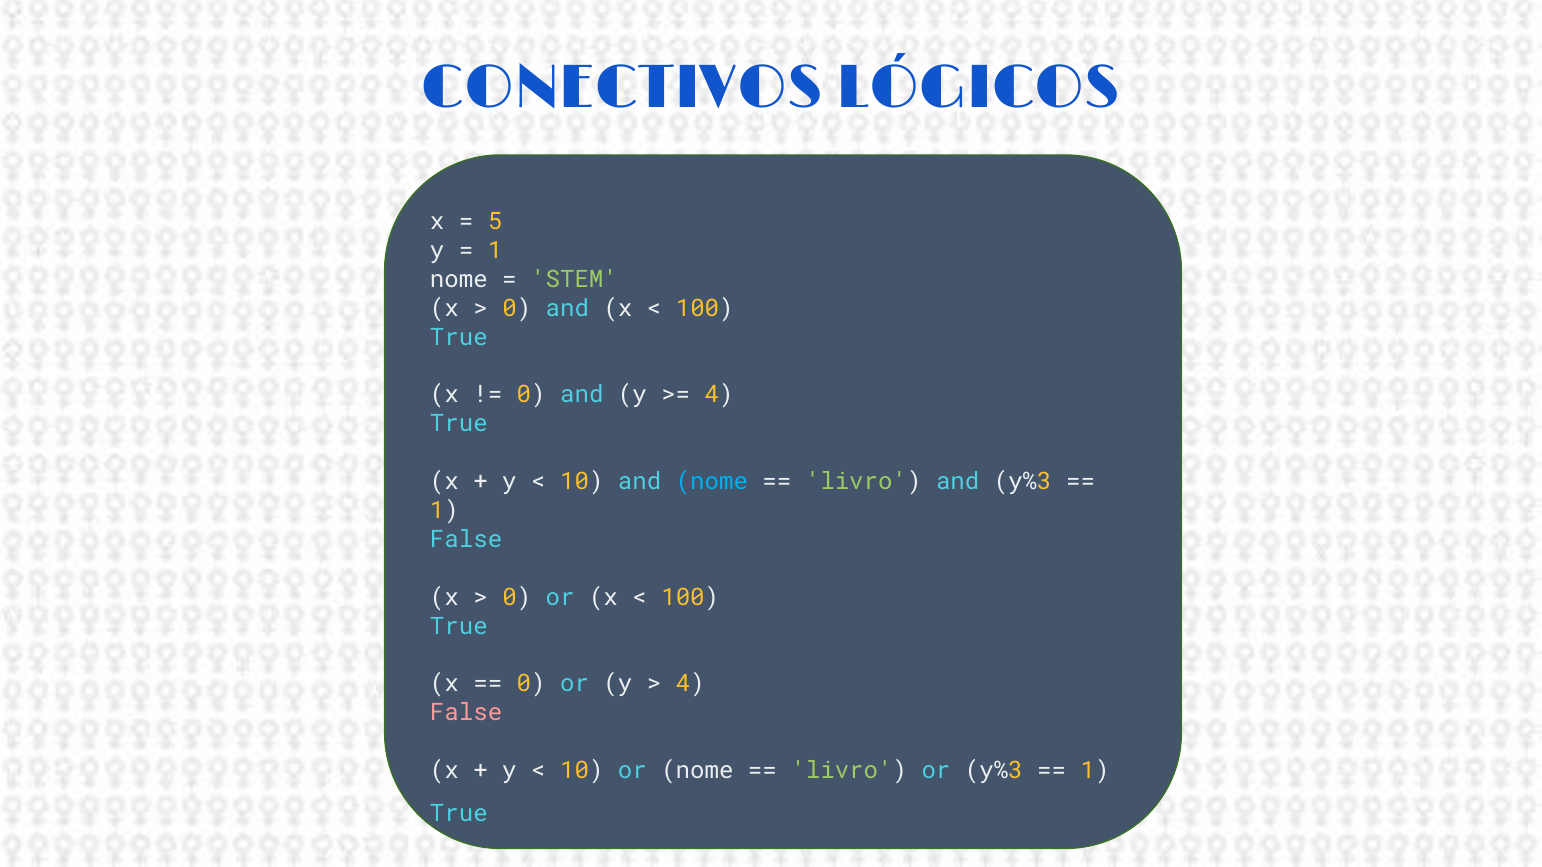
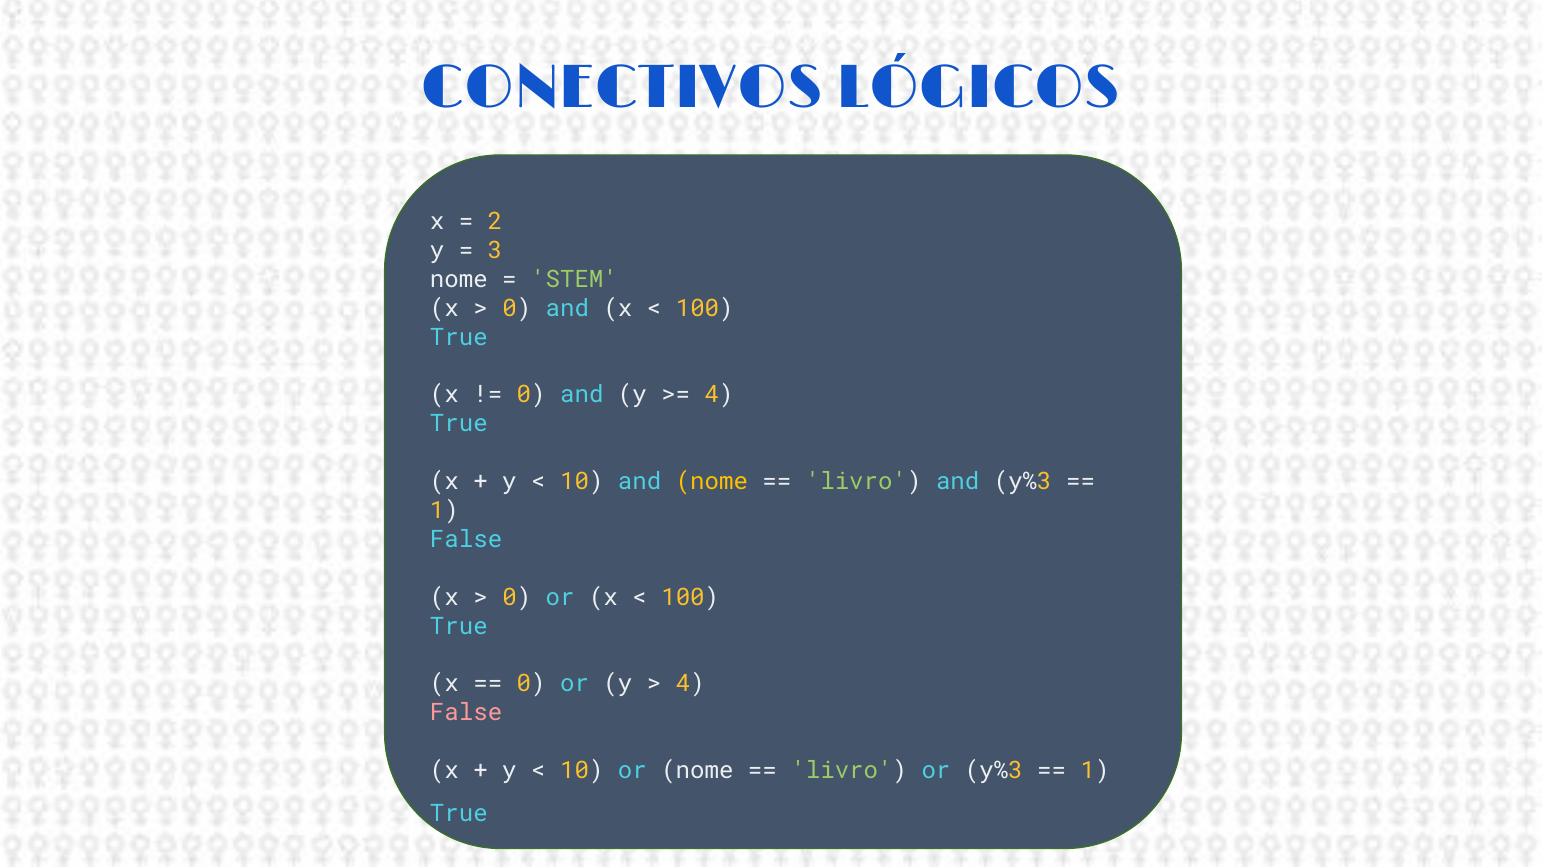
5: 5 -> 2 (495, 222)
1: 1 -> 3 (495, 251)
nome colour: light blue -> yellow (712, 482)
